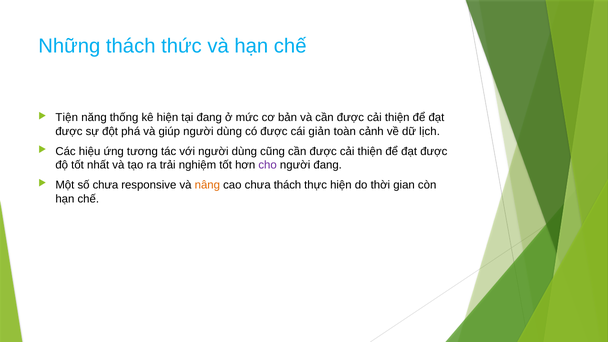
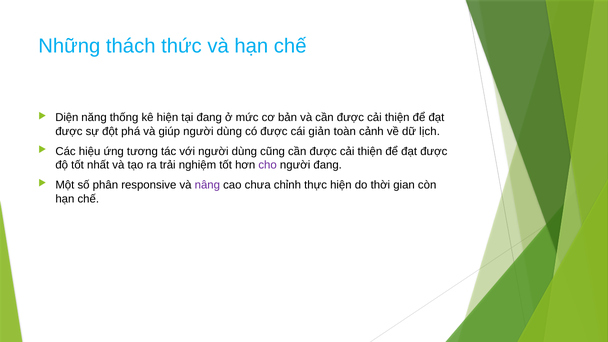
Tiện: Tiện -> Diện (67, 118)
số chưa: chưa -> phân (105, 185)
nâng colour: orange -> purple (207, 185)
chưa thách: thách -> chỉnh (287, 185)
